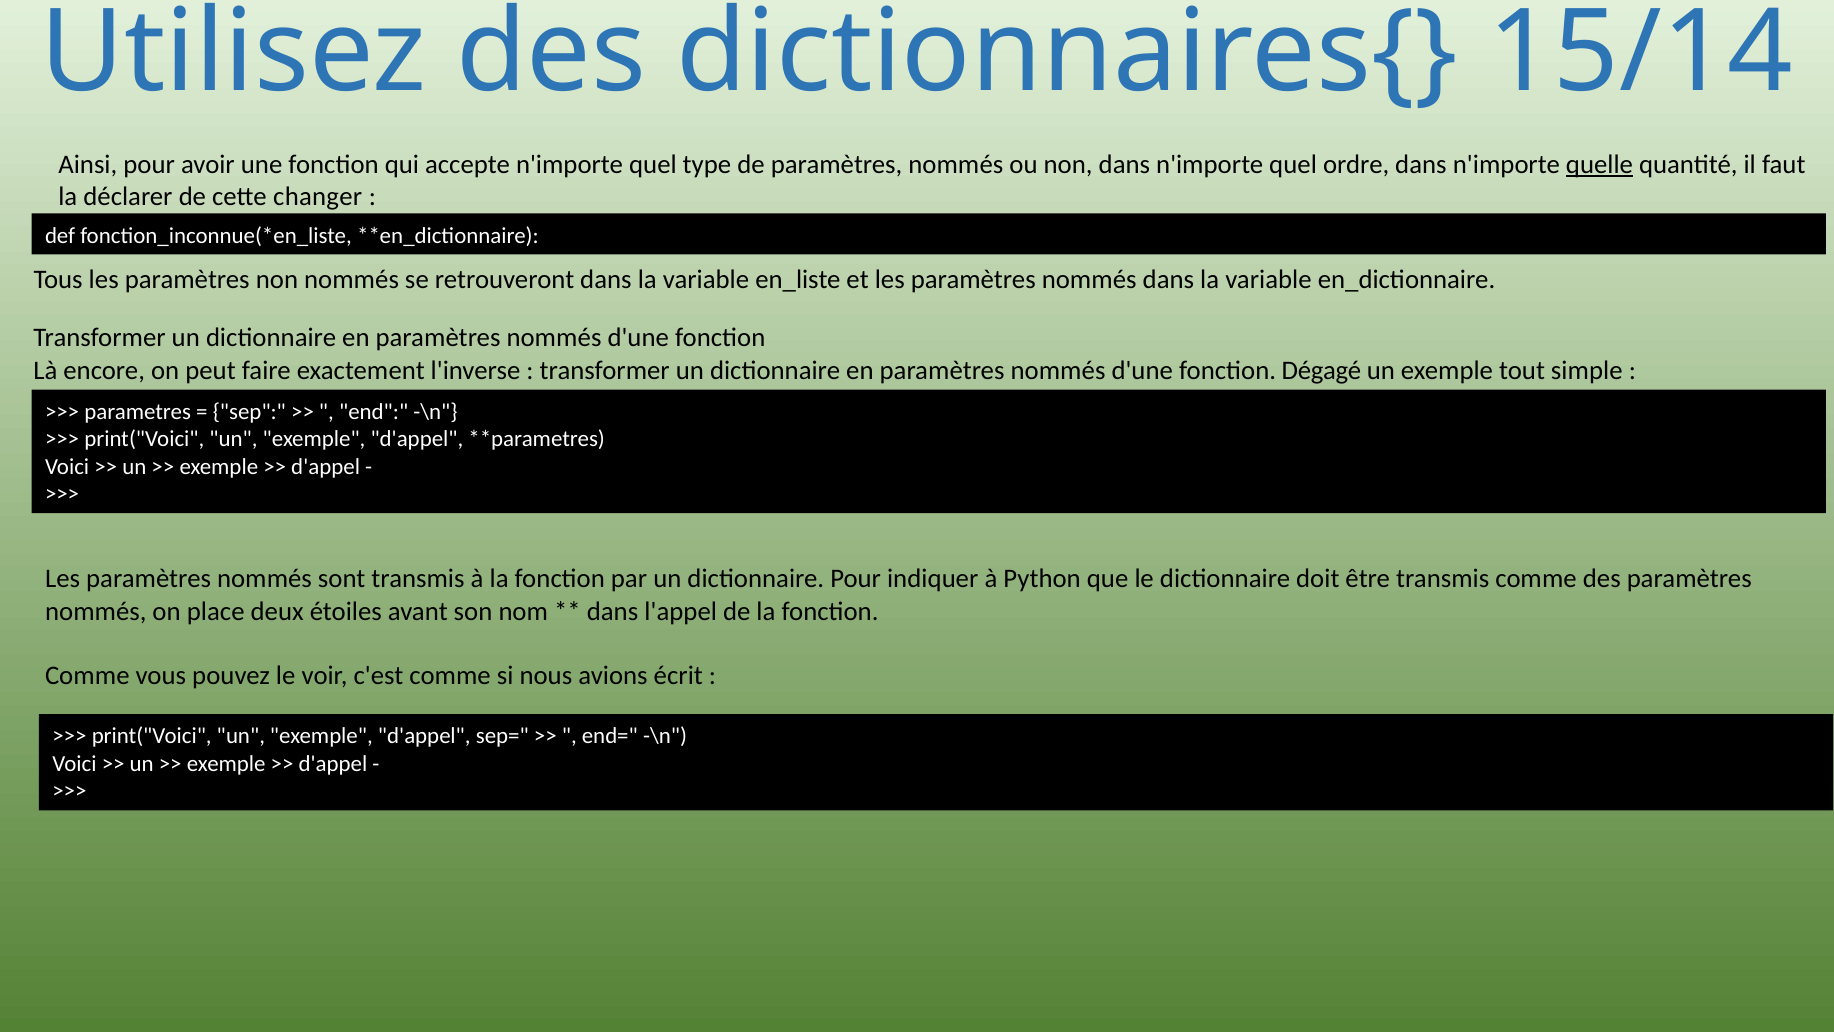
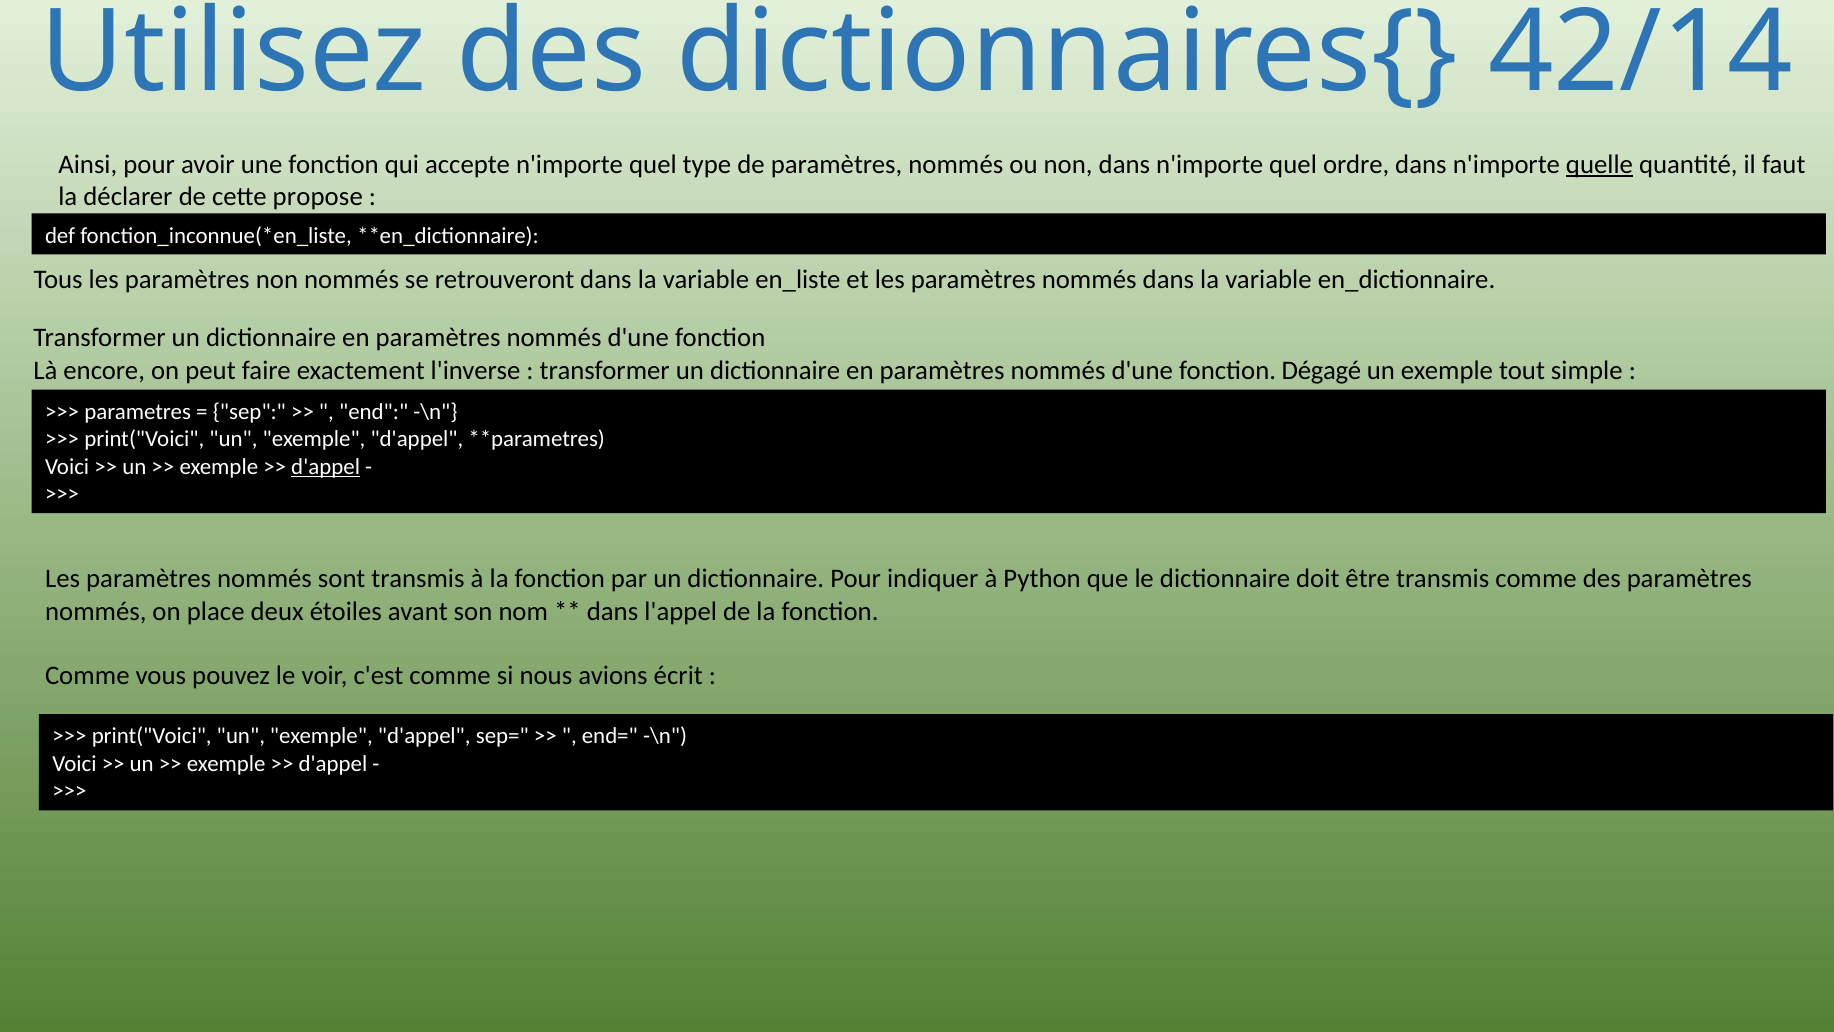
15/14: 15/14 -> 42/14 (1641, 53)
changer: changer -> propose (318, 197)
d'appel underline: none -> present (326, 466)
